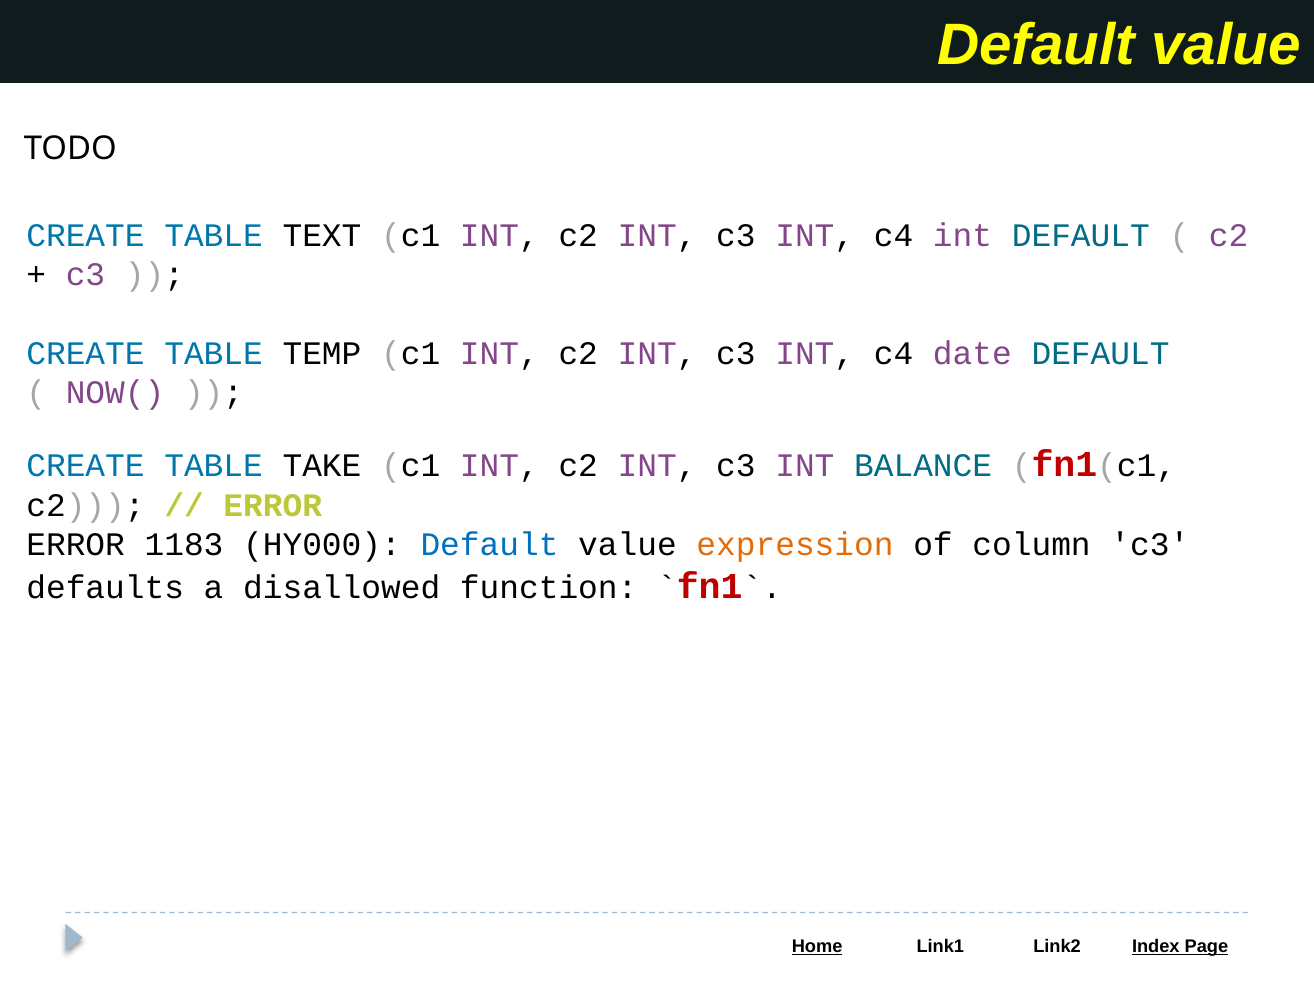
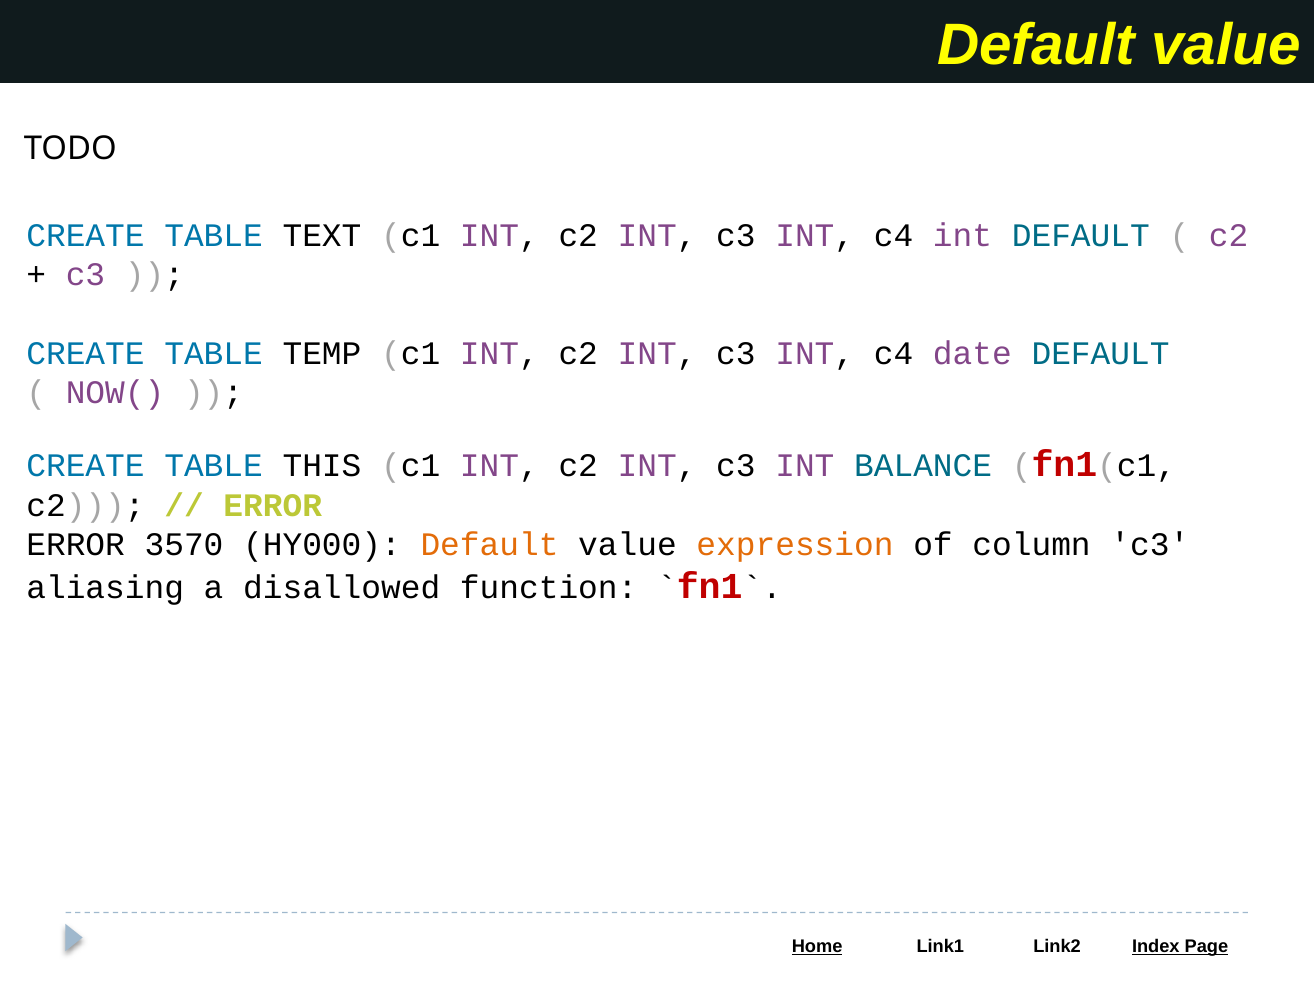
TAKE: TAKE -> THIS (322, 465)
1183: 1183 -> 3570 (184, 545)
Default colour: blue -> orange (490, 545)
defaults: defaults -> aliasing (105, 588)
